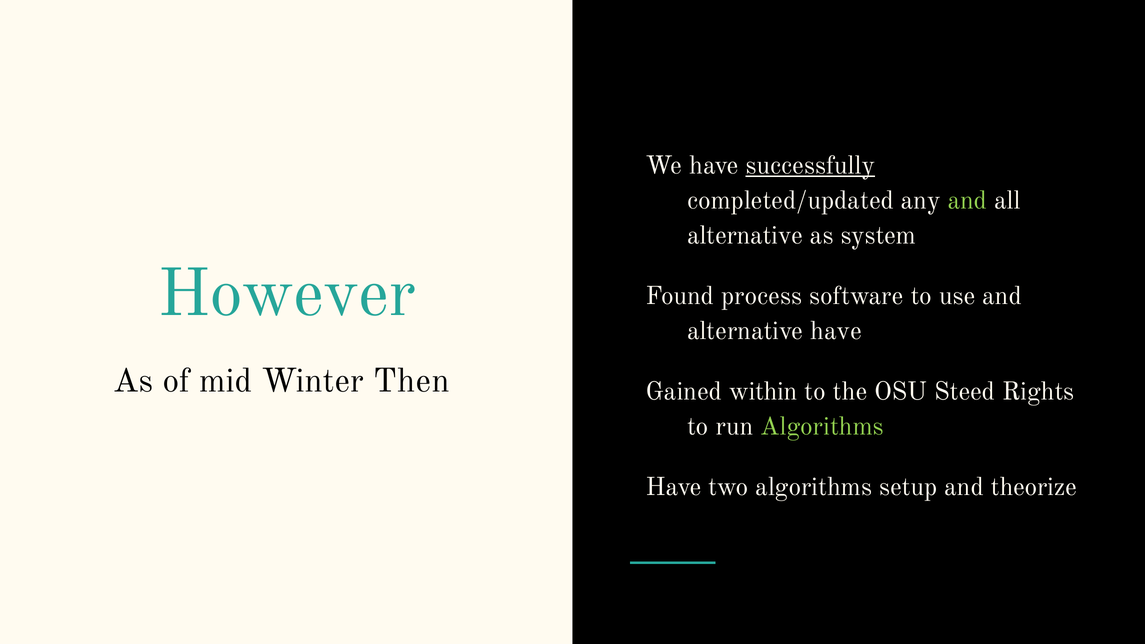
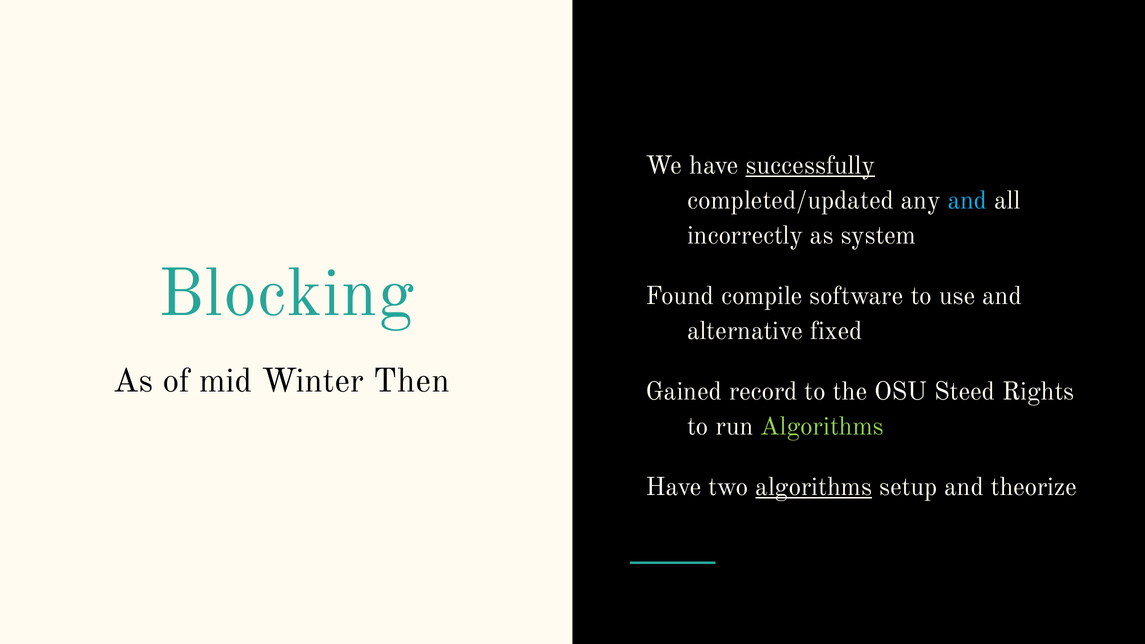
and colour: light green -> light blue (967, 200)
alternative: alternative -> incorrectly (745, 235)
However: However -> Blocking (286, 293)
process: process -> compile (762, 296)
alternative have: have -> fixed (836, 331)
within: within -> record (763, 391)
algorithms underline: none -> present (814, 487)
